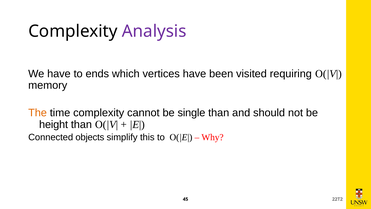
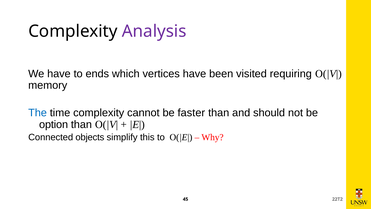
The colour: orange -> blue (38, 113)
single: single -> faster (191, 113)
height: height -> option (54, 124)
